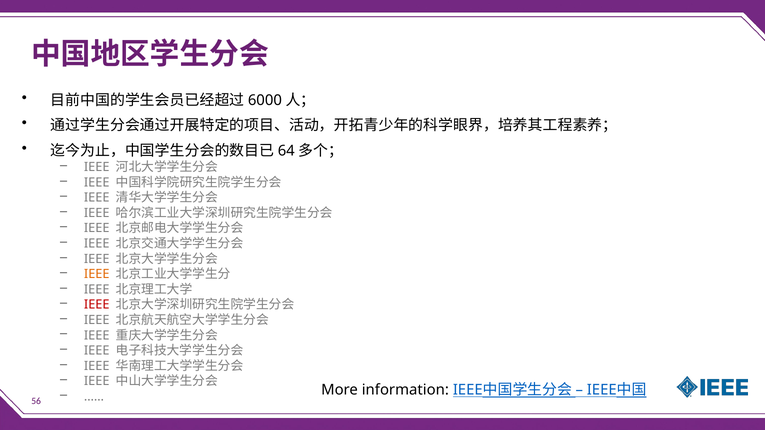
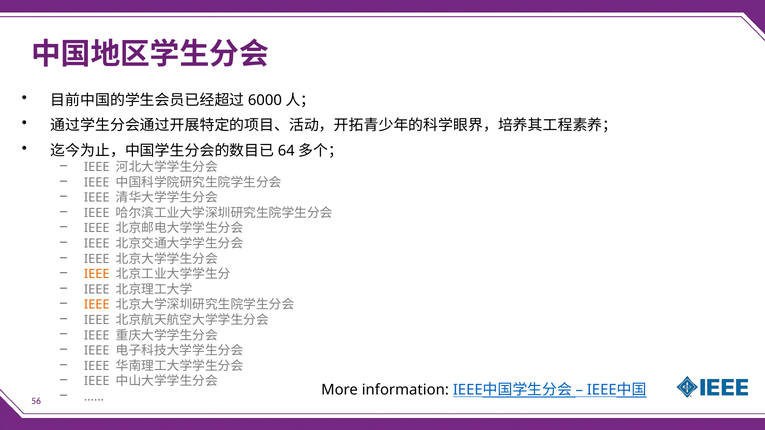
IEEE colour: red -> orange (97, 305)
